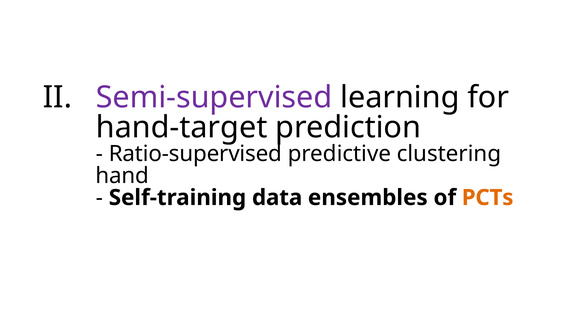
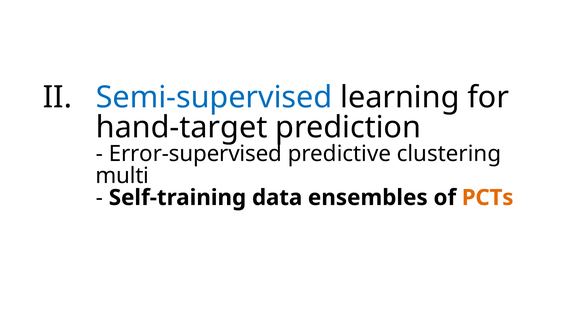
Semi-supervised colour: purple -> blue (214, 97)
Ratio-supervised: Ratio-supervised -> Error-supervised (195, 154)
hand: hand -> multi (122, 176)
